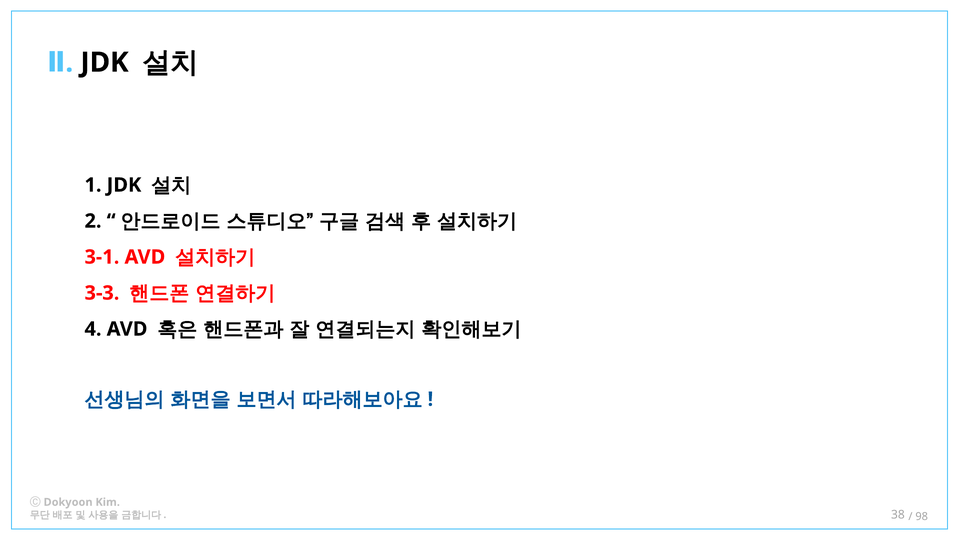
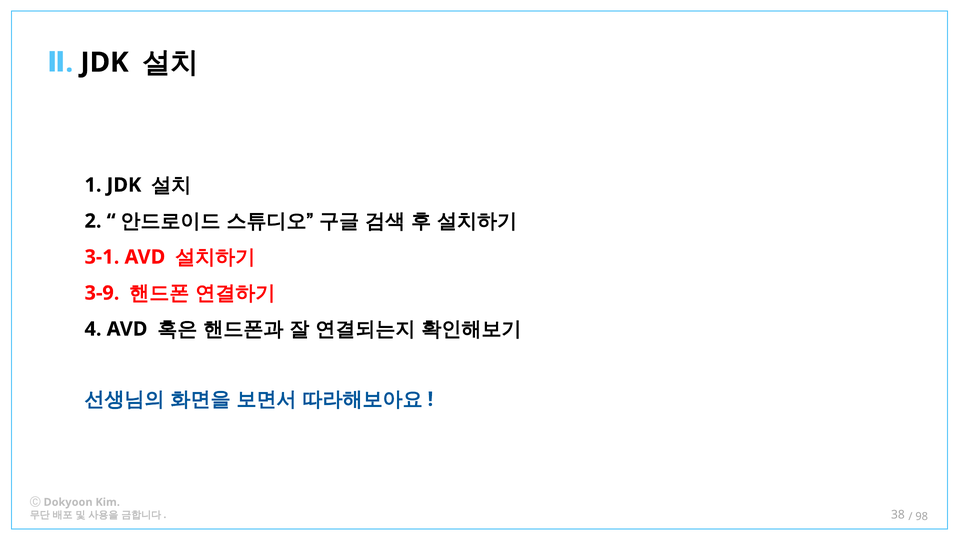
3-3: 3-3 -> 3-9 (102, 293)
